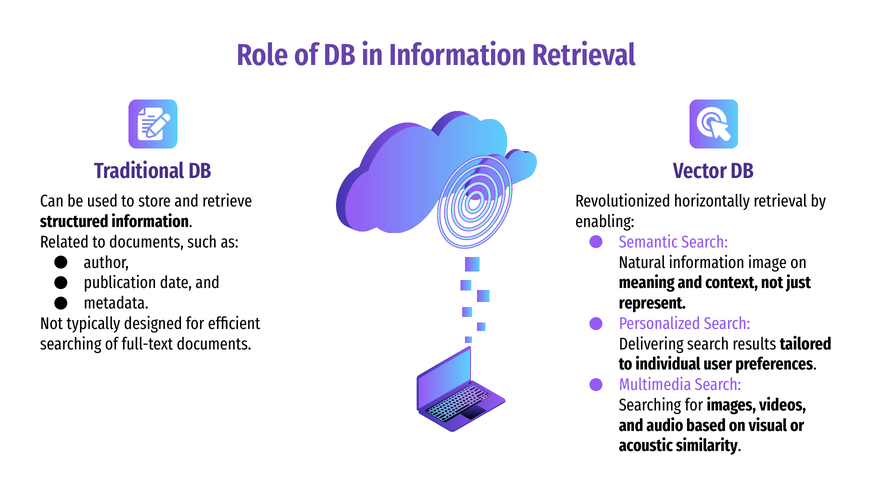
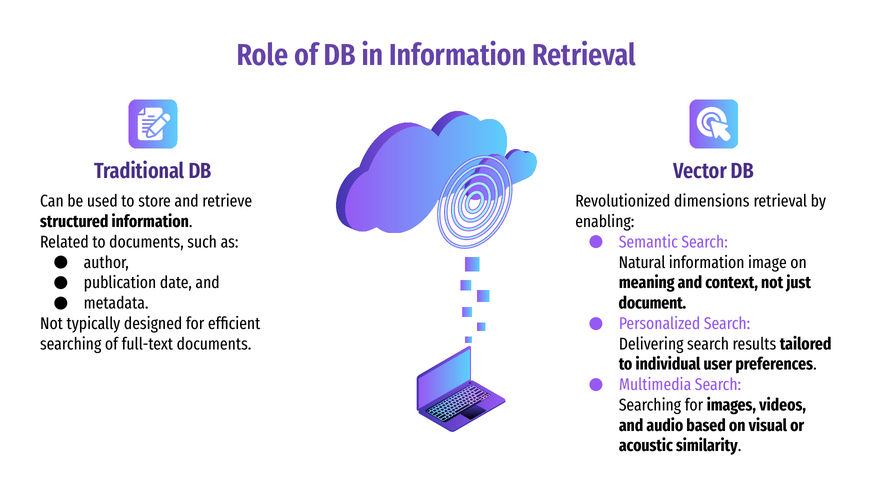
horizontally: horizontally -> dimensions (712, 201)
represent: represent -> document (652, 303)
